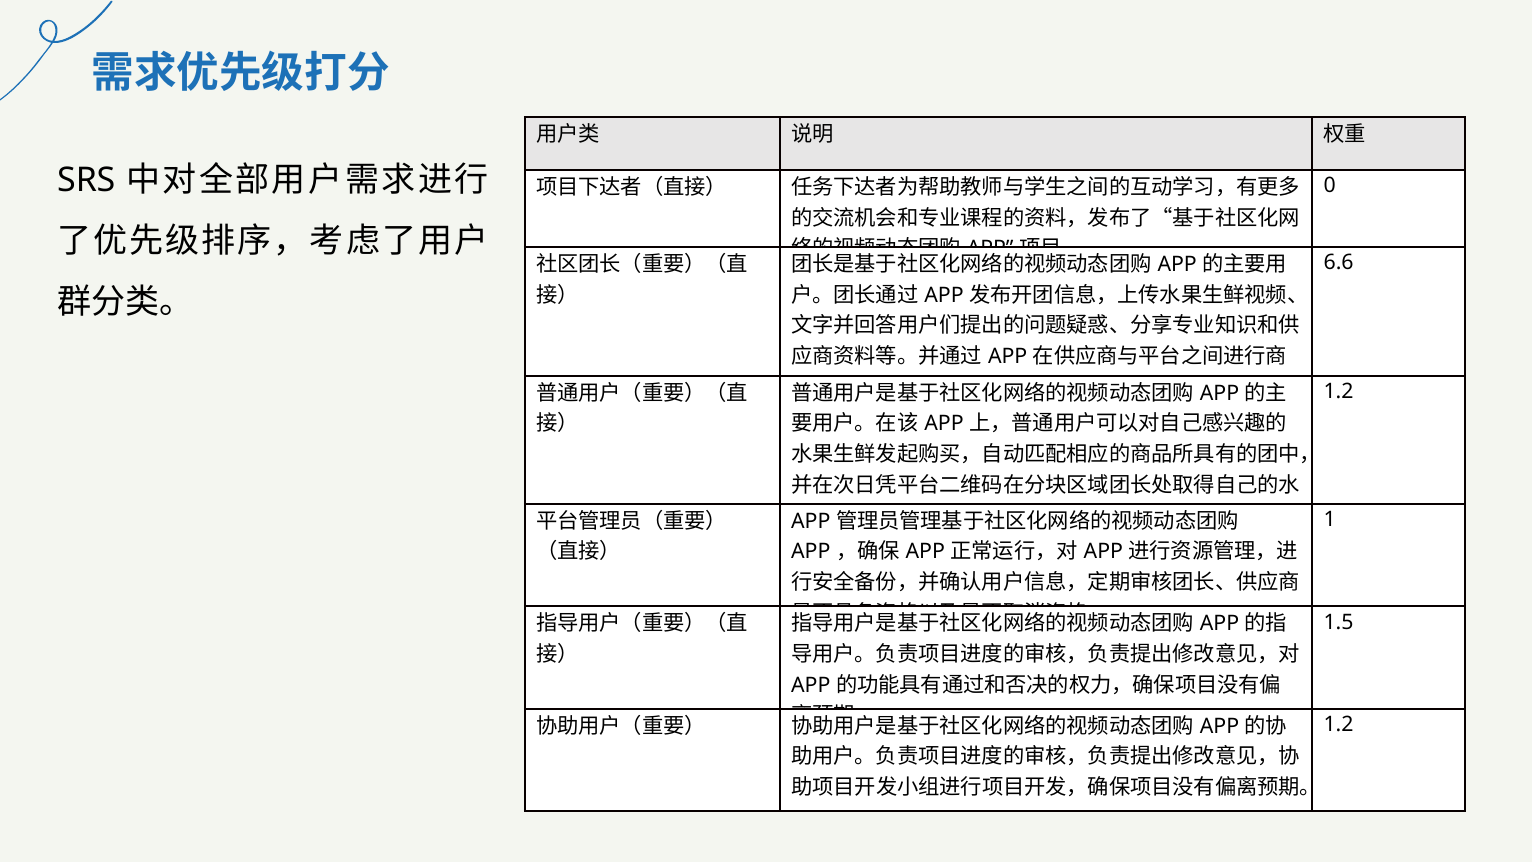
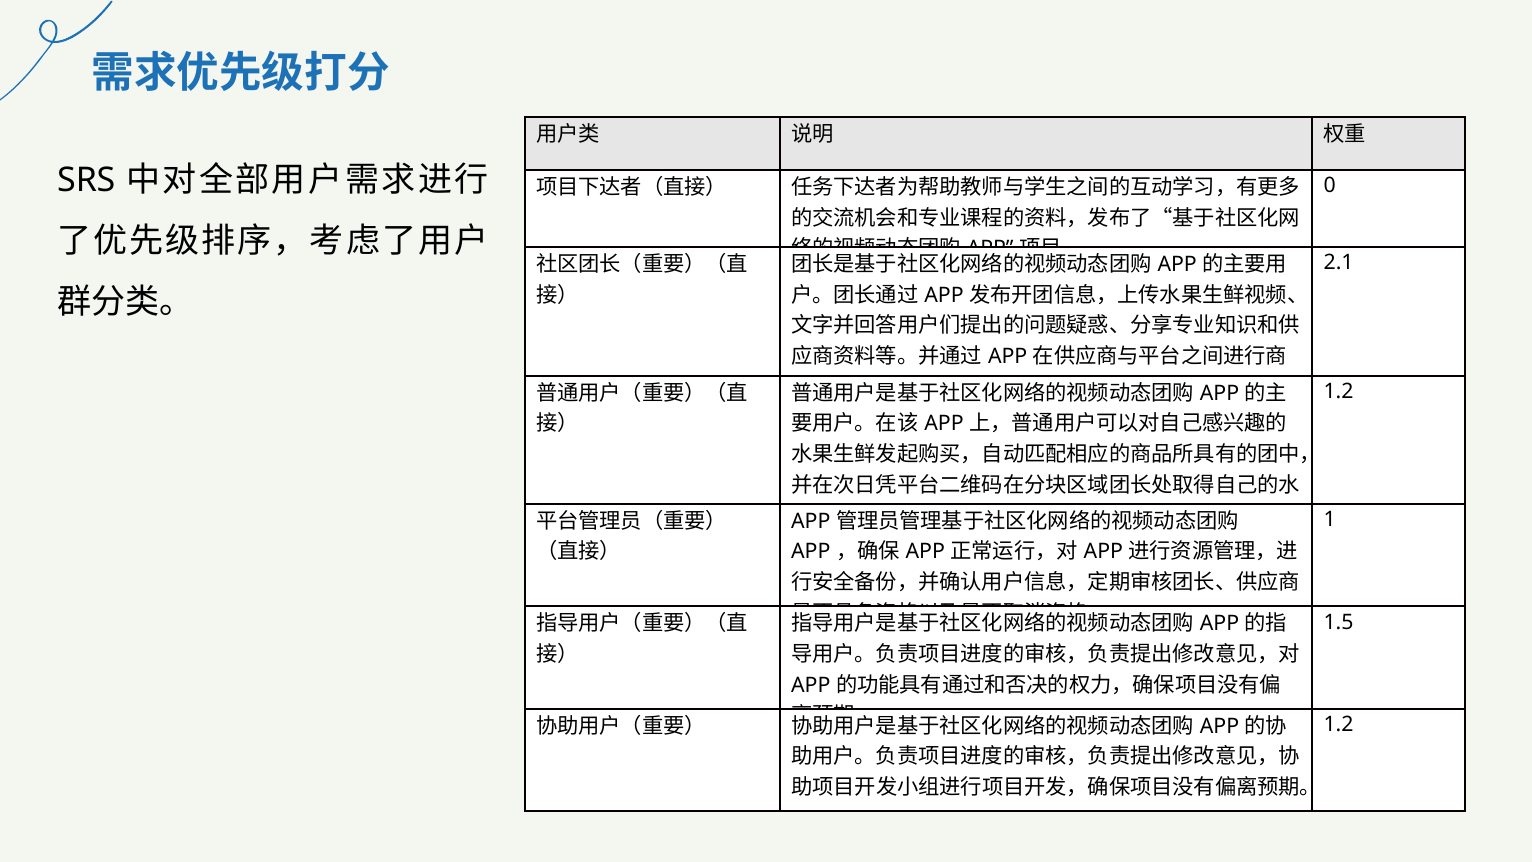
6.6: 6.6 -> 2.1 (1339, 263)
